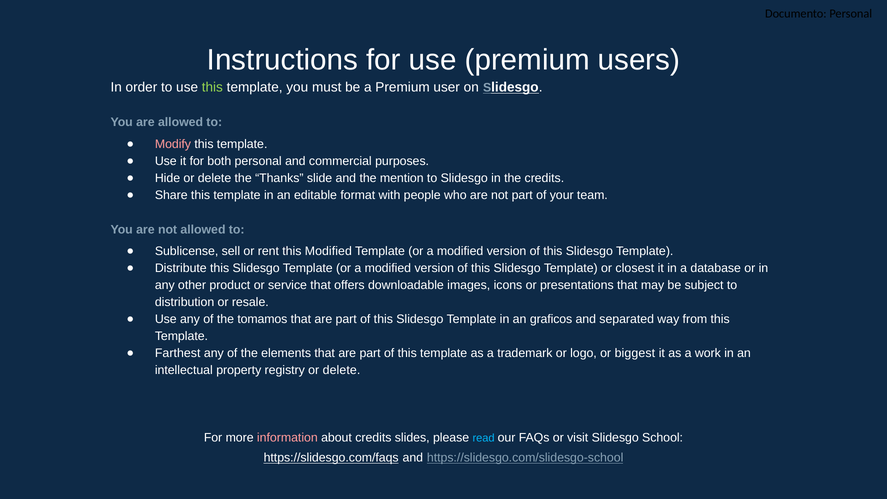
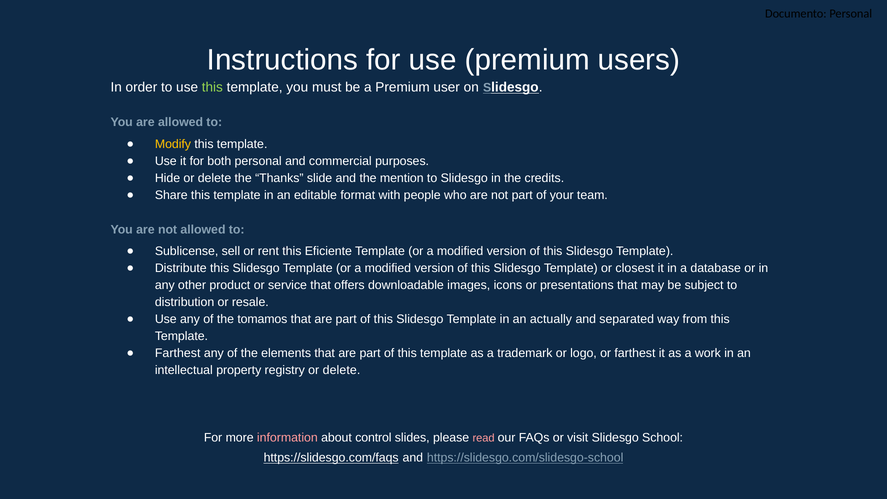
Modify colour: pink -> yellow (173, 144)
this Modified: Modified -> Eficiente (328, 251)
graficos: graficos -> actually (551, 319)
or biggest: biggest -> farthest (635, 353)
about credits: credits -> control (373, 438)
read colour: light blue -> pink (484, 438)
